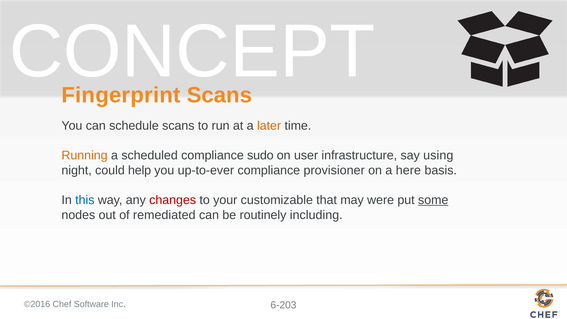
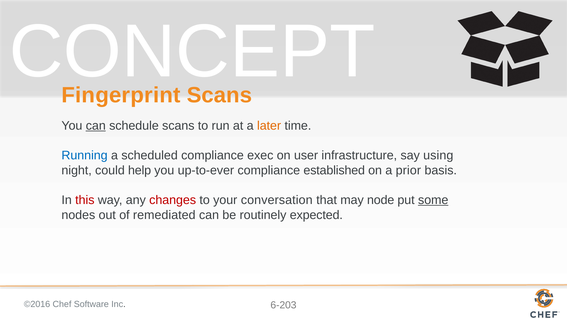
can underline: none -> present (96, 126)
Running colour: orange -> blue (85, 155)
sudo: sudo -> exec (260, 155)
provisioner: provisioner -> established (334, 170)
here: here -> prior (408, 170)
this colour: blue -> red (85, 200)
customizable: customizable -> conversation (277, 200)
were: were -> node (381, 200)
including: including -> expected (316, 215)
